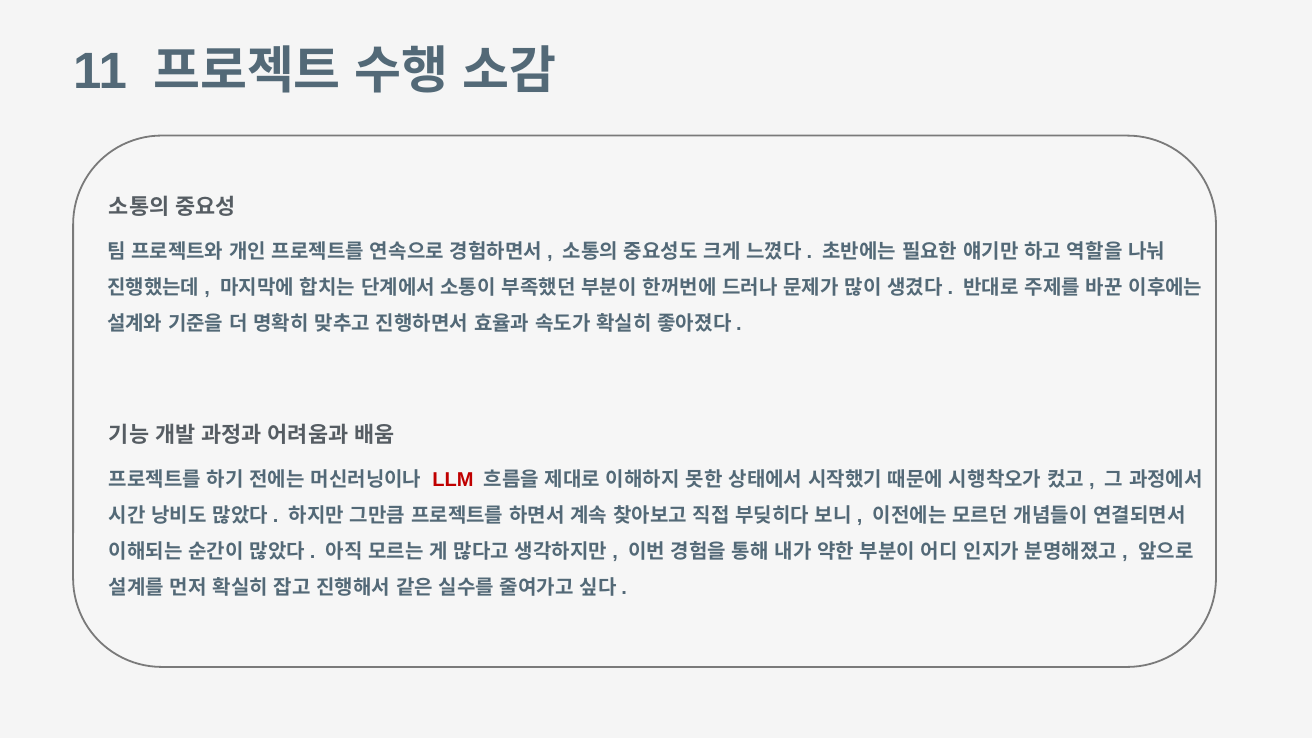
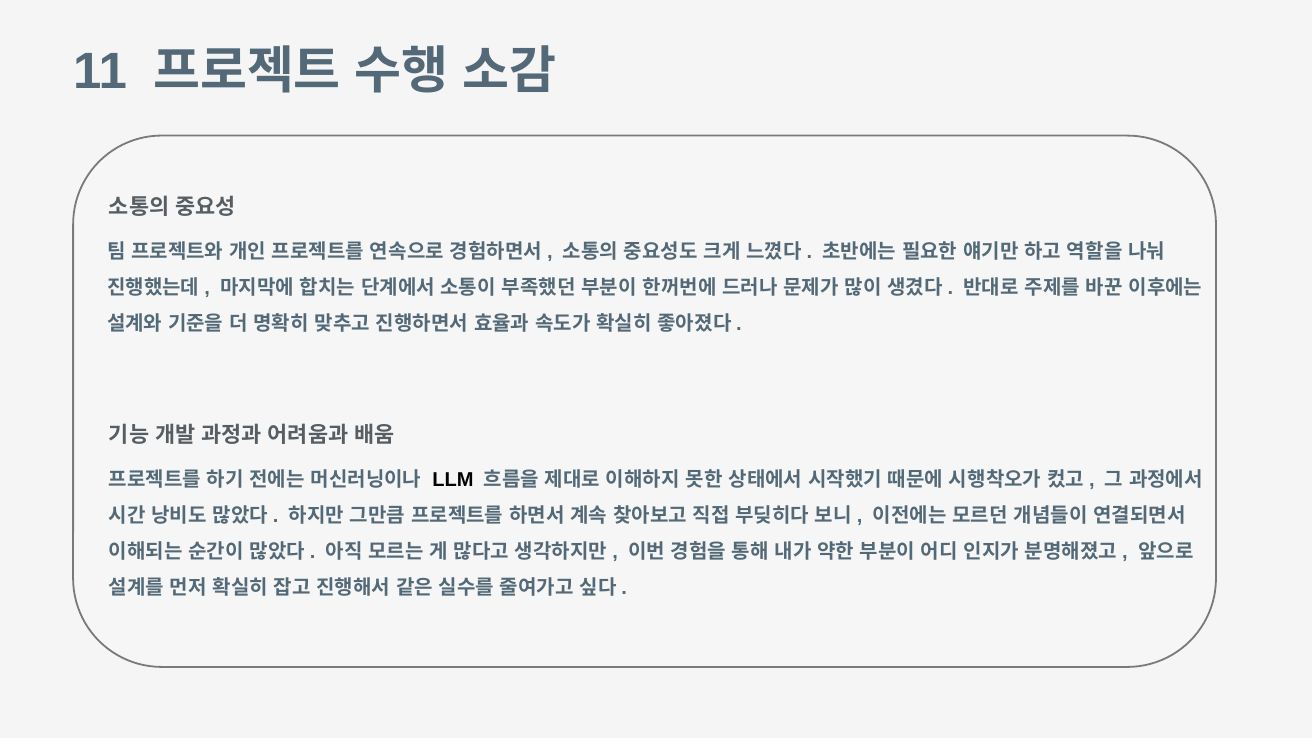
LLM colour: red -> black (453, 480)
